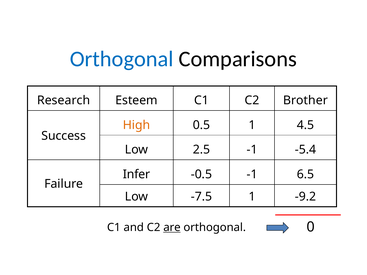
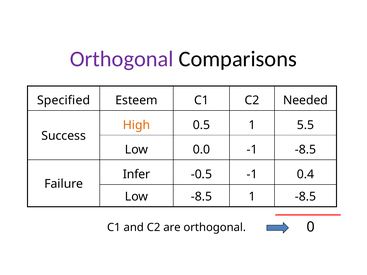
Orthogonal colour: blue -> purple (122, 59)
Research: Research -> Specified (64, 101)
Brother: Brother -> Needed (305, 101)
4.5: 4.5 -> 5.5 (305, 125)
2.5: 2.5 -> 0.0 (201, 150)
-1 -5.4: -5.4 -> -8.5 (305, 150)
6.5: 6.5 -> 0.4 (305, 175)
Low -7.5: -7.5 -> -8.5 (201, 197)
1 -9.2: -9.2 -> -8.5 (305, 197)
are underline: present -> none (172, 228)
